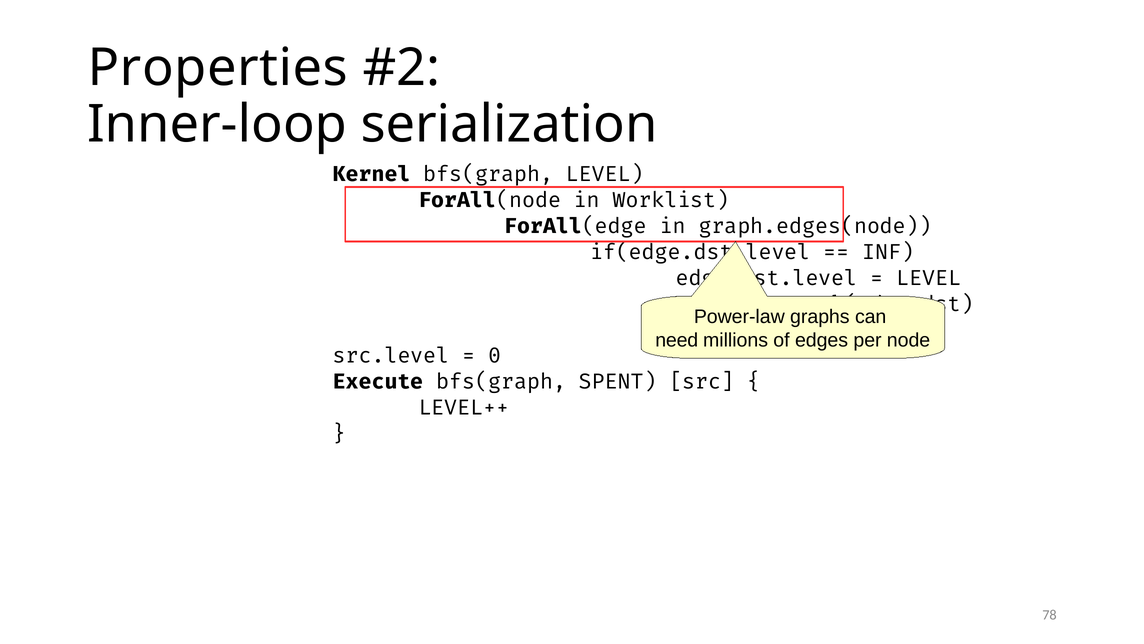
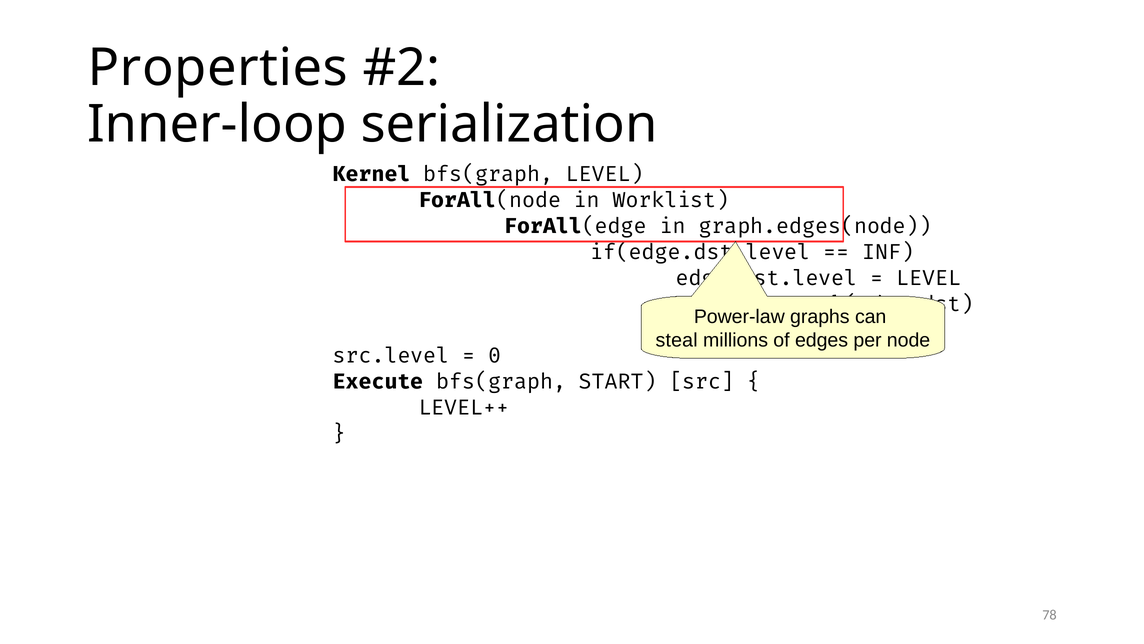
need: need -> steal (677, 340)
SPENT: SPENT -> START (618, 381)
